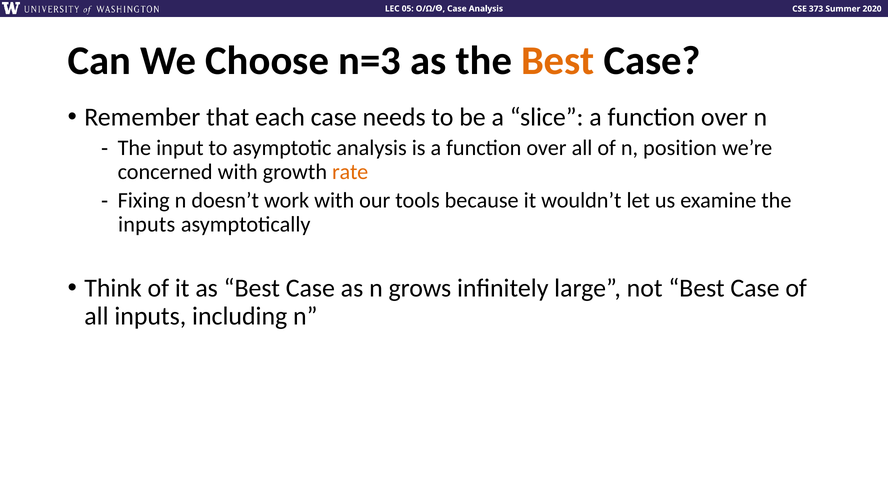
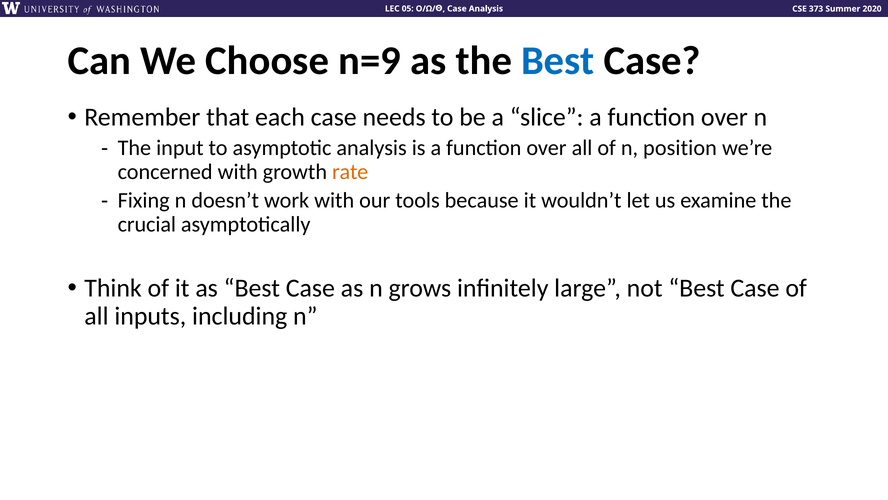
n=3: n=3 -> n=9 (370, 61)
Best colour: orange -> blue (558, 61)
inputs: inputs -> crucial (147, 224)
